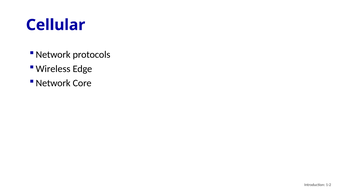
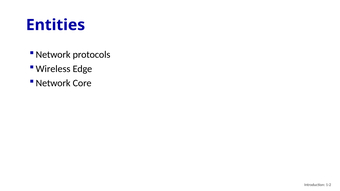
Cellular: Cellular -> Entities (56, 25)
